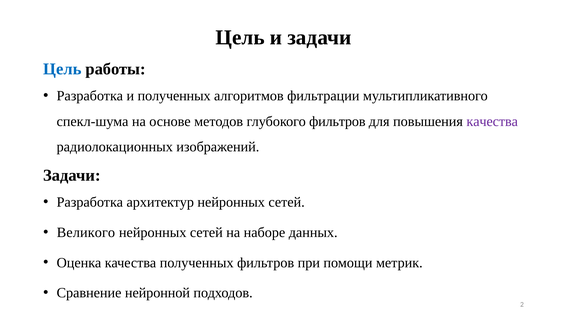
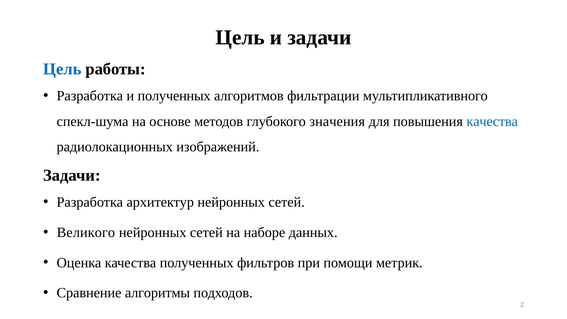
глубокого фильтров: фильтров -> значения (337, 121)
качества colour: purple -> blue (492, 121)
нейронной: нейронной -> алгоритмы (157, 293)
